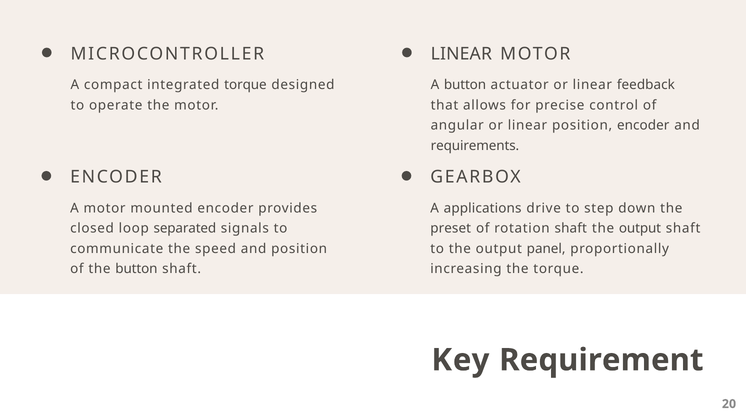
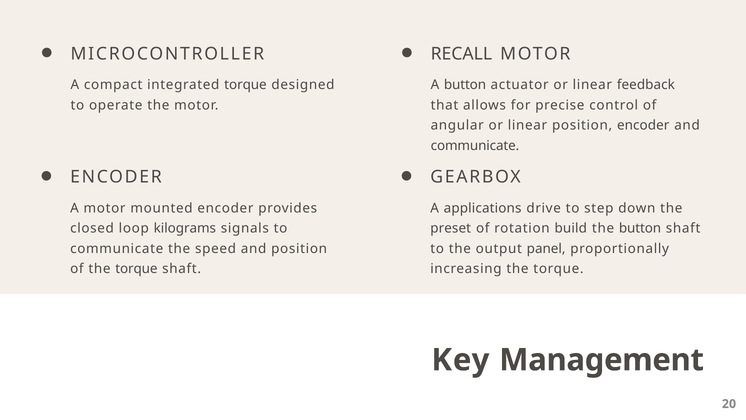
LINEAR: LINEAR -> RECALL (461, 54)
requirements: requirements -> communicate (475, 145)
separated: separated -> kilograms (185, 228)
rotation shaft: shaft -> build (571, 228)
output: output -> button (640, 228)
of the button: button -> torque (136, 269)
Requirement: Requirement -> Management (602, 360)
